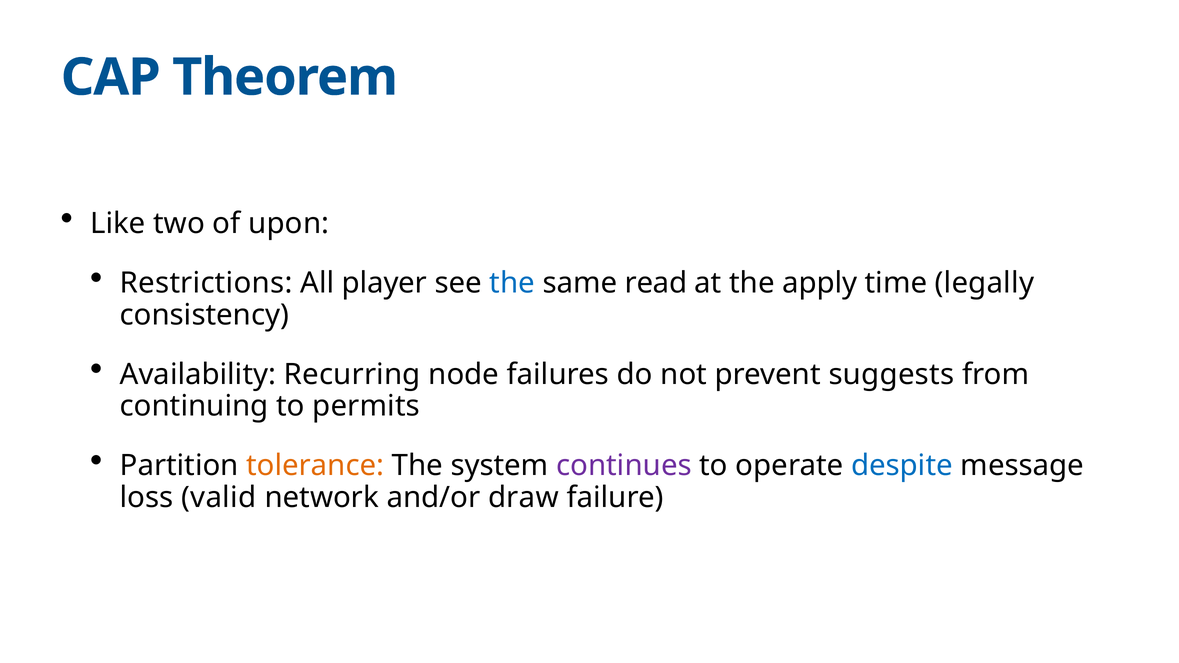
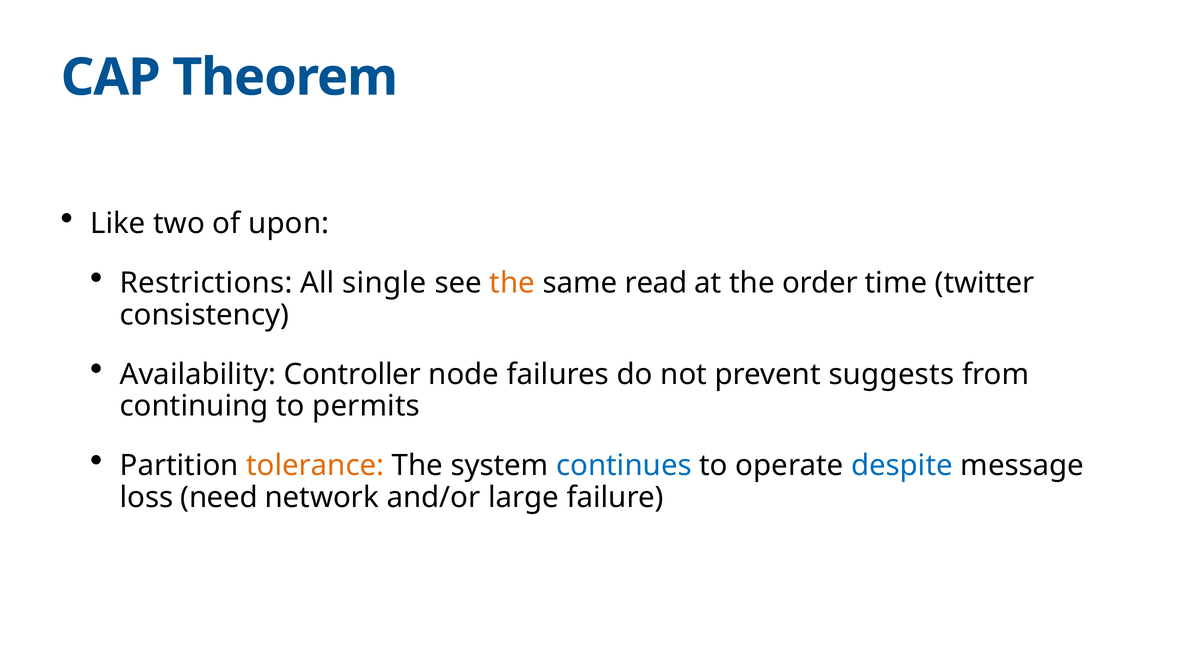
player: player -> single (384, 283)
the colour: blue -> orange (512, 283)
apply: apply -> order (820, 283)
legally: legally -> twitter (985, 283)
Recurring: Recurring -> Controller (352, 374)
continues colour: purple -> blue (624, 466)
valid: valid -> need (219, 498)
draw: draw -> large (524, 498)
